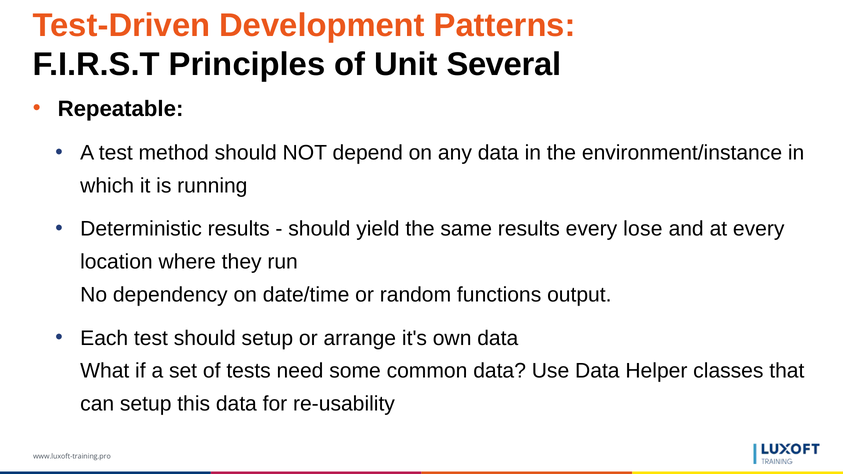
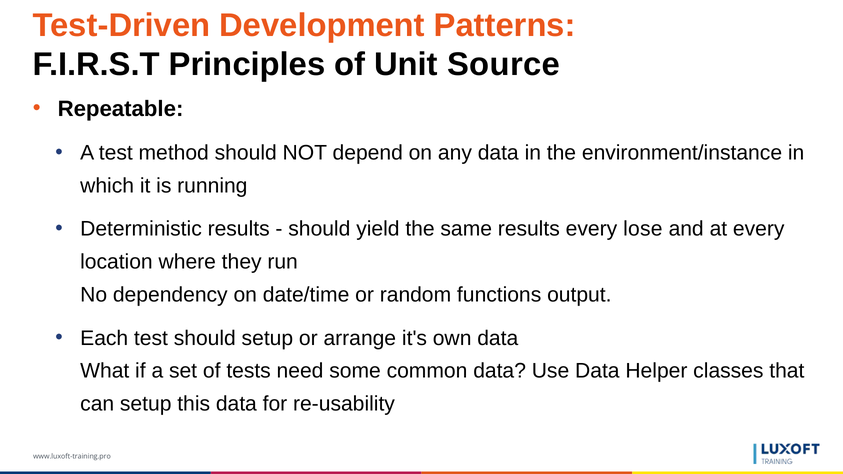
Several: Several -> Source (504, 65)
